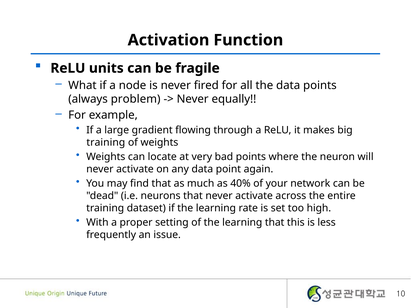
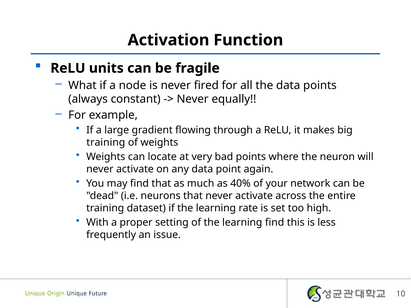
problem: problem -> constant (136, 99)
learning that: that -> find (275, 223)
